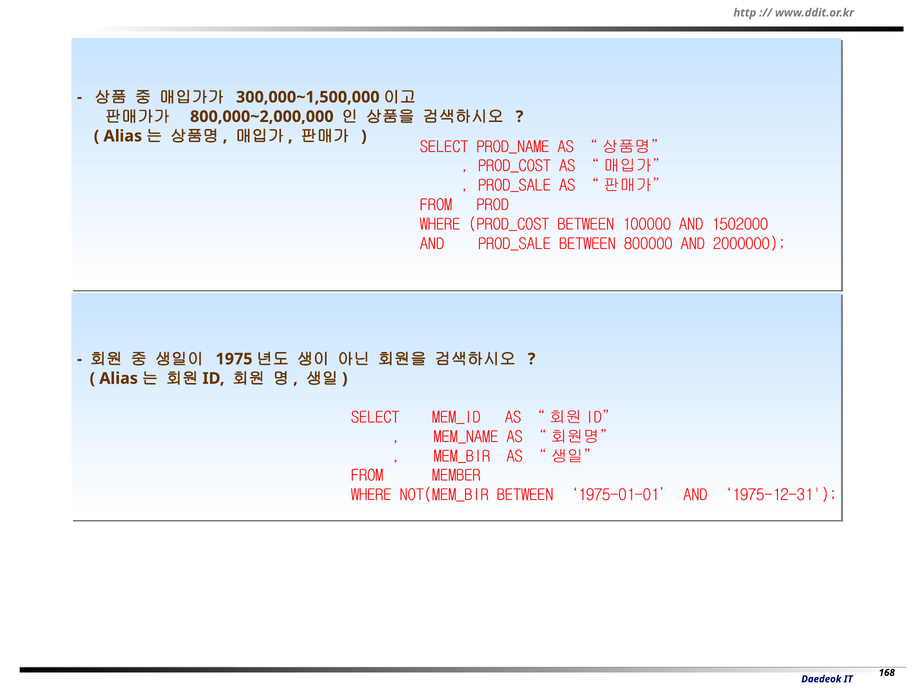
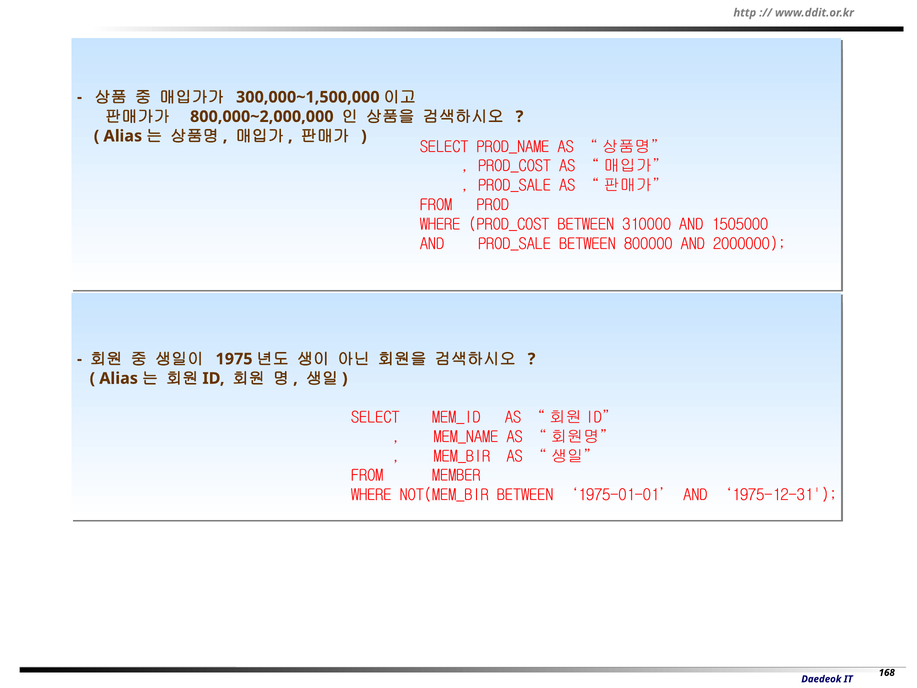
100000: 100000 -> 310000 (647, 224)
1502000: 1502000 -> 1505000 (740, 224)
